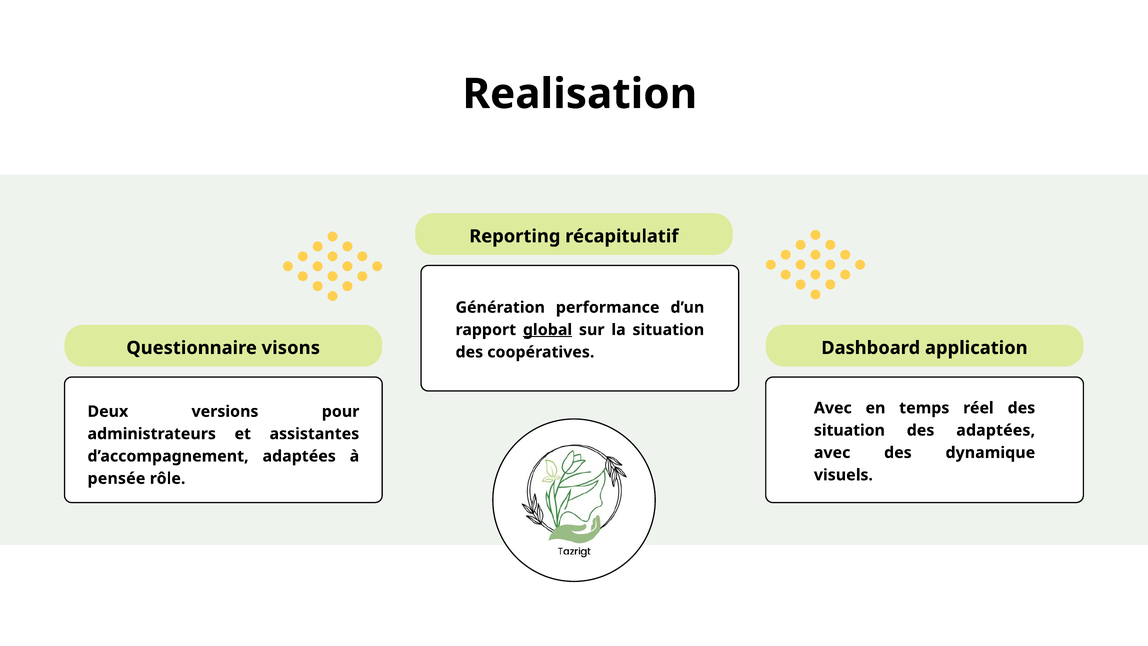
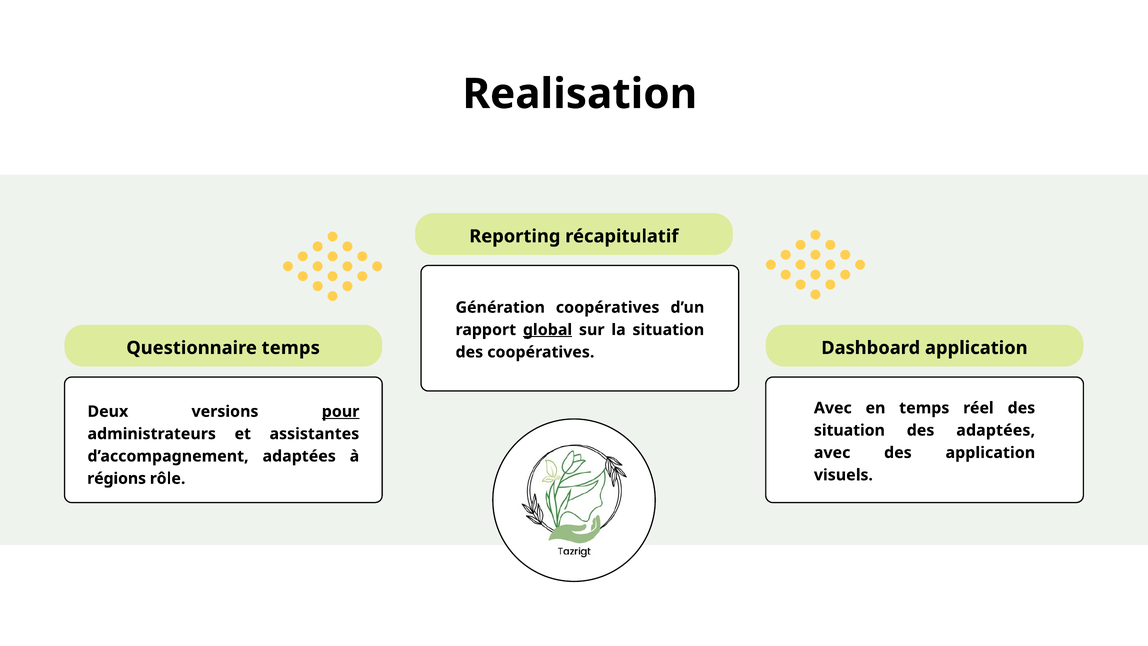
Génération performance: performance -> coopératives (608, 307)
Questionnaire visons: visons -> temps (291, 348)
pour underline: none -> present (341, 411)
des dynamique: dynamique -> application (990, 453)
pensée: pensée -> régions (117, 478)
